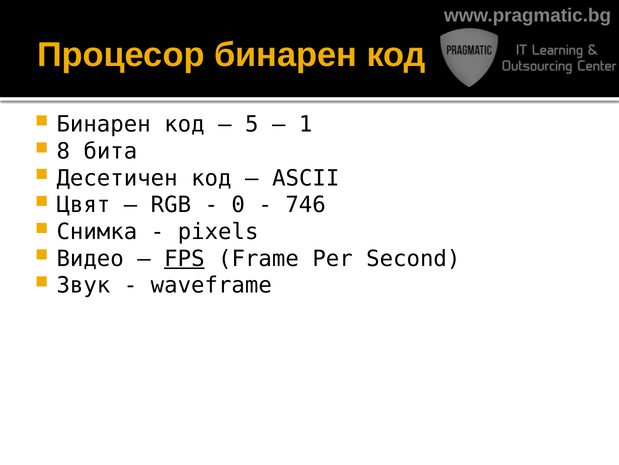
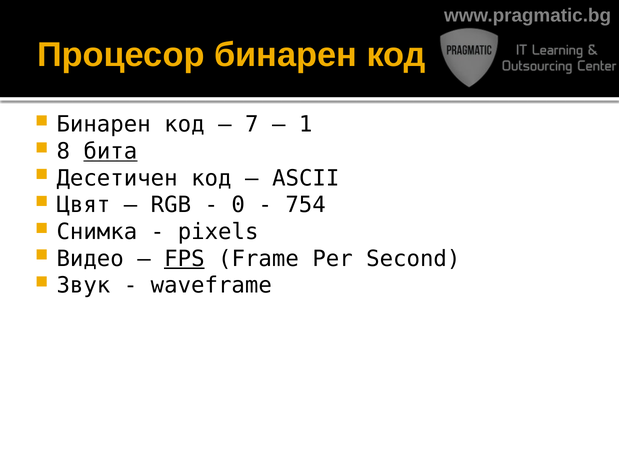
5: 5 -> 7 (252, 124)
бита underline: none -> present (110, 151)
746: 746 -> 754 (306, 205)
